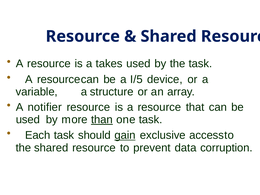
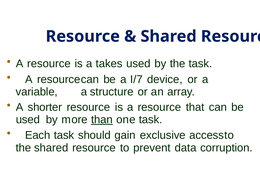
I/5: I/5 -> I/7 (136, 79)
notifier: notifier -> shorter (45, 107)
gain underline: present -> none (125, 135)
